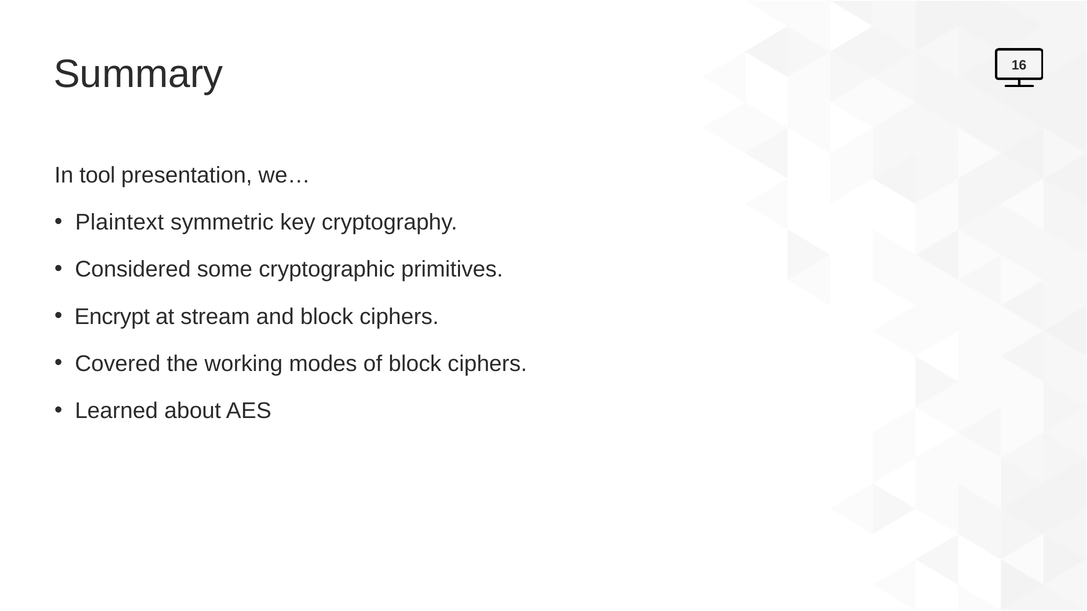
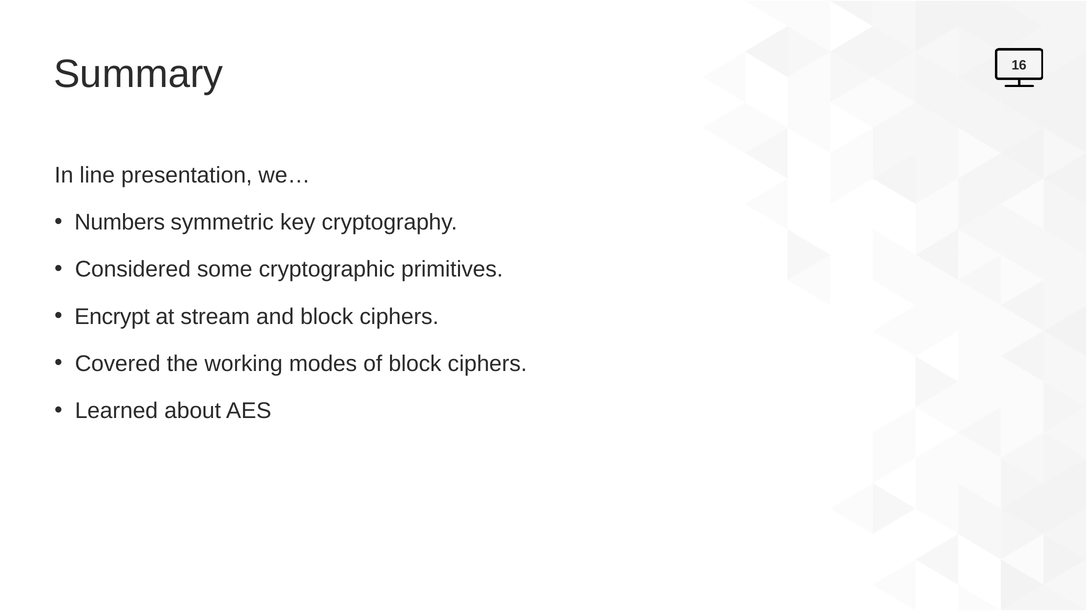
tool: tool -> line (97, 175)
Plaintext: Plaintext -> Numbers (120, 223)
